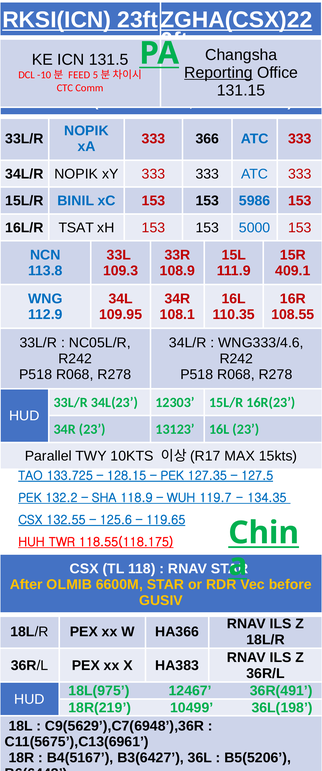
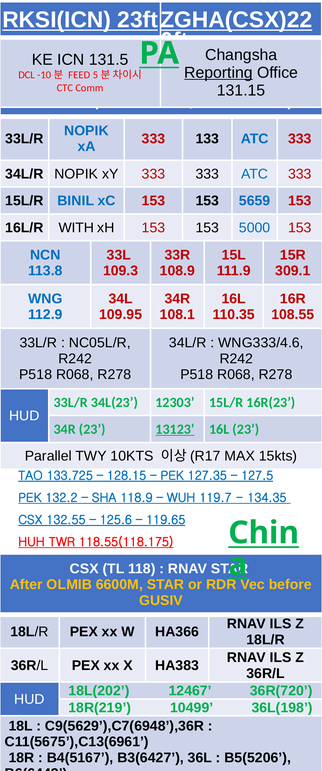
366: 366 -> 133 (207, 139)
5986: 5986 -> 5659 (255, 201)
TSAT: TSAT -> WITH (76, 227)
409.1: 409.1 -> 309.1 (293, 271)
13123 underline: none -> present (175, 429)
18L(975: 18L(975 -> 18L(202 (99, 690)
36R(491: 36R(491 -> 36R(720 (281, 690)
